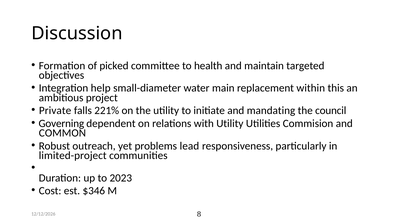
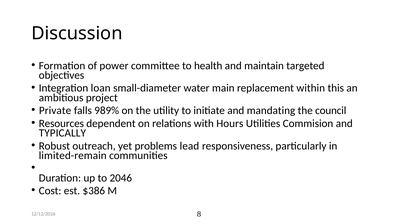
picked: picked -> power (114, 66)
help: help -> loan (101, 88)
221%: 221% -> 989% (107, 110)
Governing: Governing -> Resources (61, 123)
with Utility: Utility -> Hours (230, 123)
COMMON: COMMON -> TYPICALLY (62, 133)
limited-project: limited-project -> limited-remain (73, 155)
2023: 2023 -> 2046 (121, 178)
$346: $346 -> $386 (94, 191)
